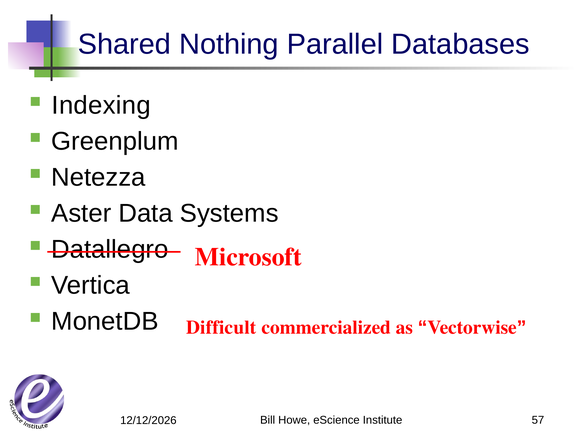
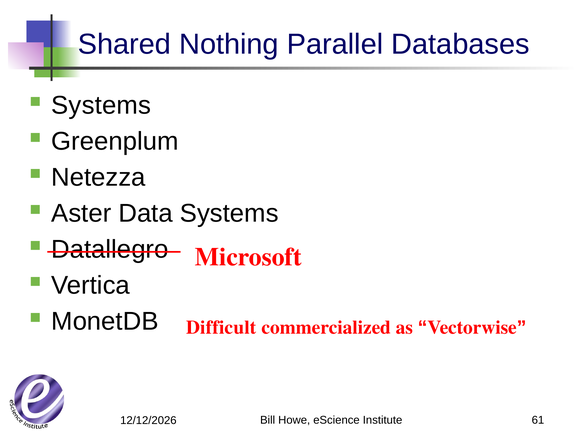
Indexing: Indexing -> Systems (101, 105)
57: 57 -> 61 (538, 421)
